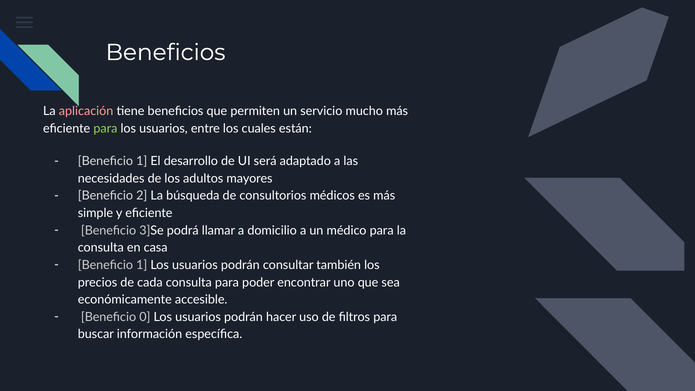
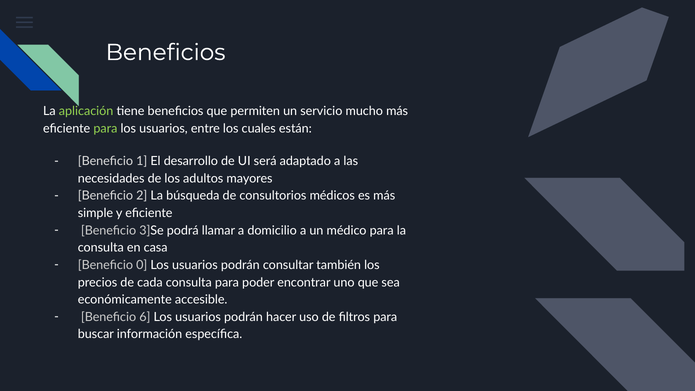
aplicación colour: pink -> light green (86, 111)
1: 1 -> 0 (142, 265)
0: 0 -> 6 (145, 317)
